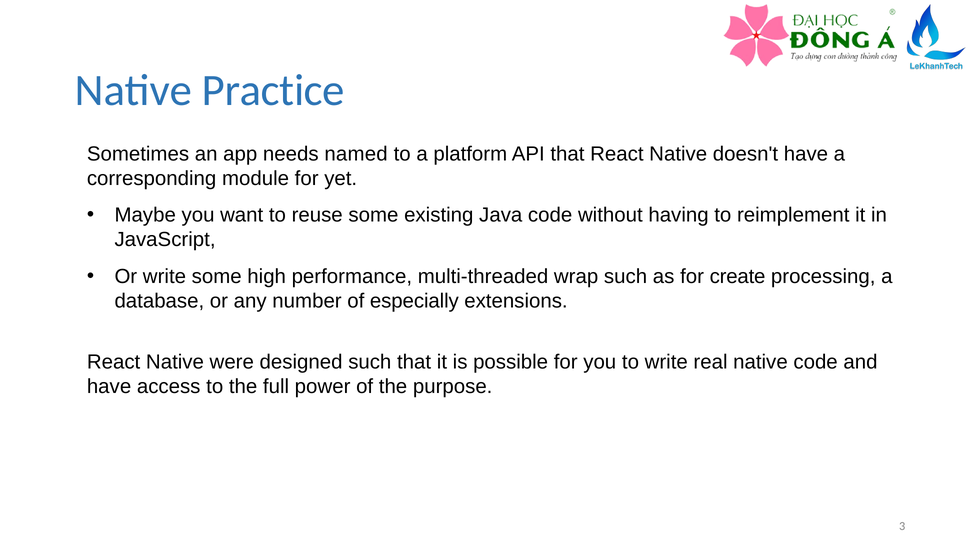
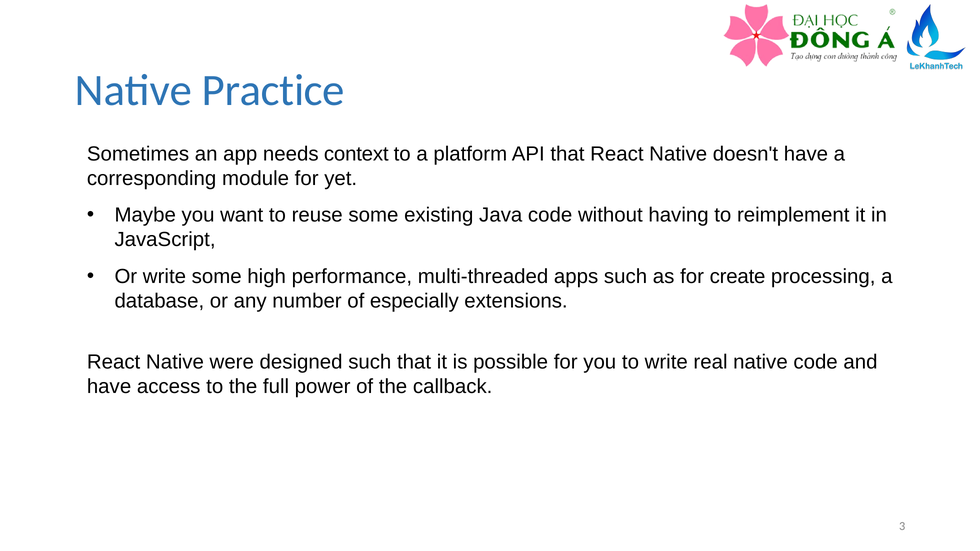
named: named -> context (356, 154)
wrap: wrap -> apps (576, 277)
purpose: purpose -> callback (453, 387)
